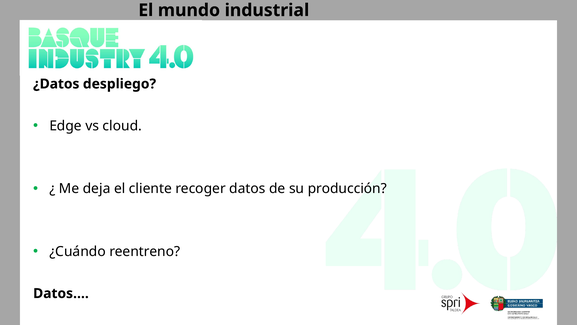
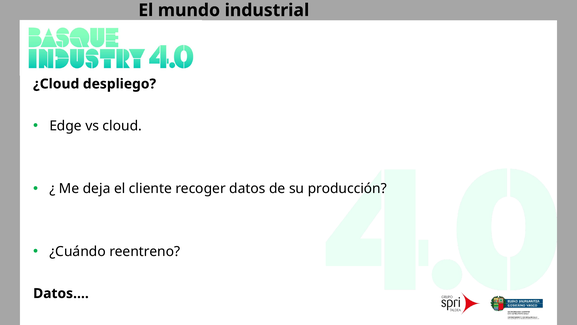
¿Datos: ¿Datos -> ¿Cloud (56, 84)
